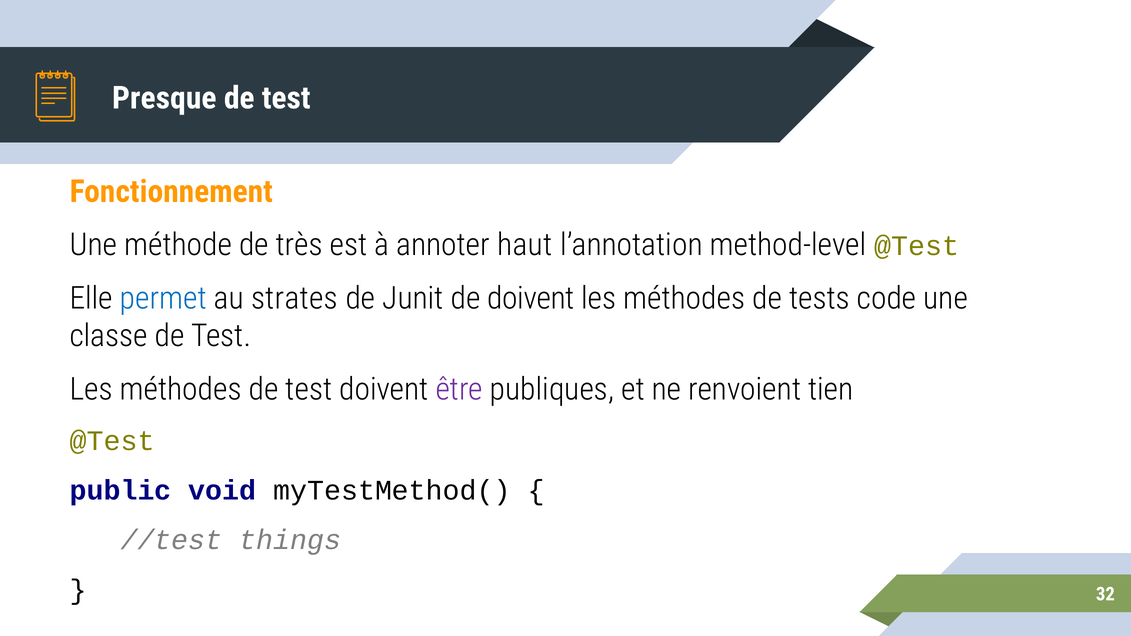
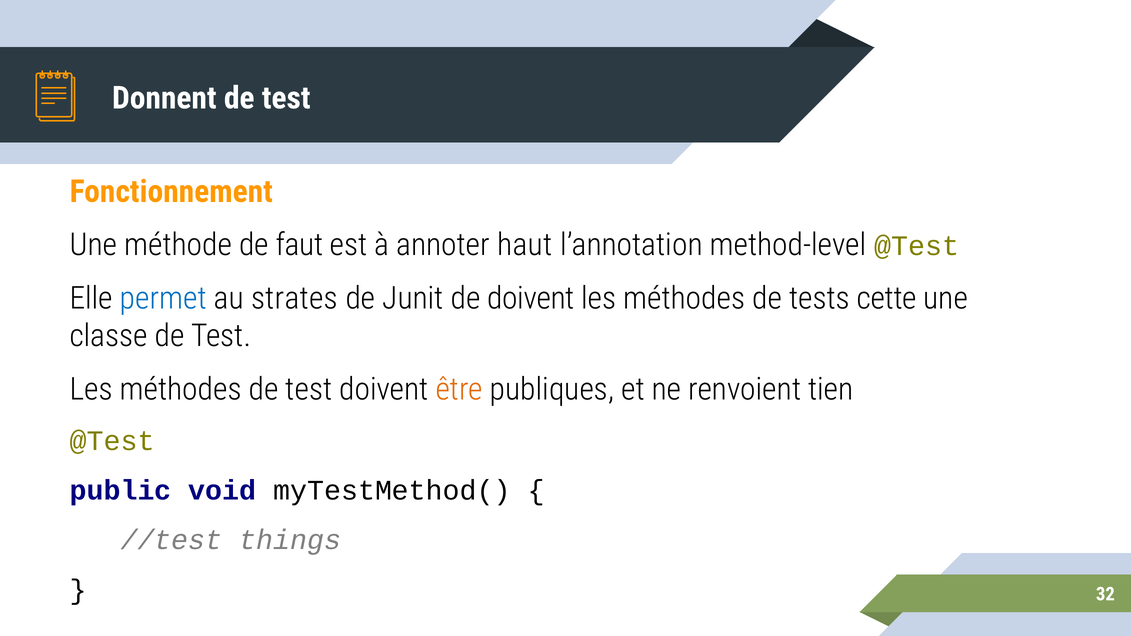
Presque: Presque -> Donnent (164, 98)
très: très -> faut (299, 245)
code: code -> cette (887, 298)
être colour: purple -> orange (459, 390)
